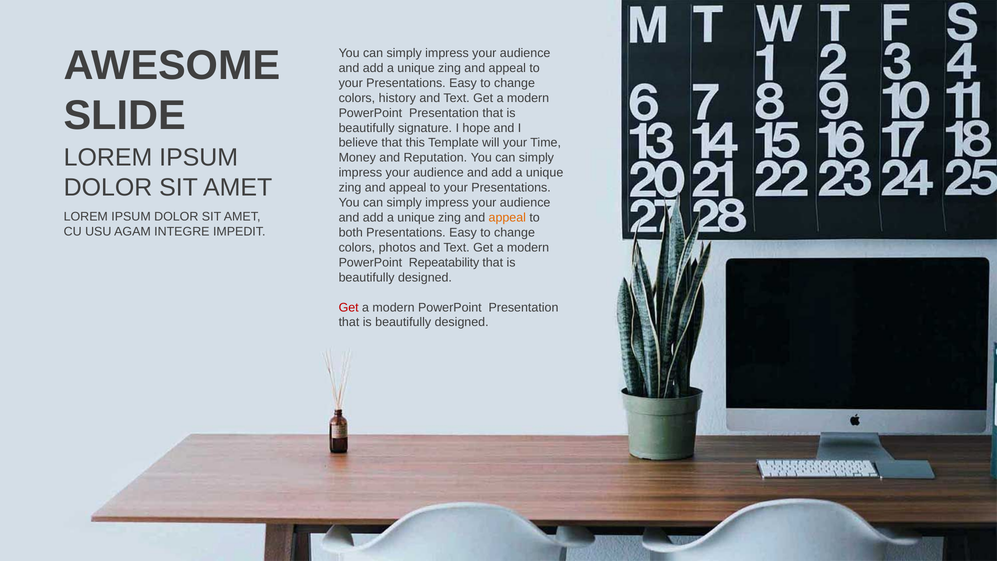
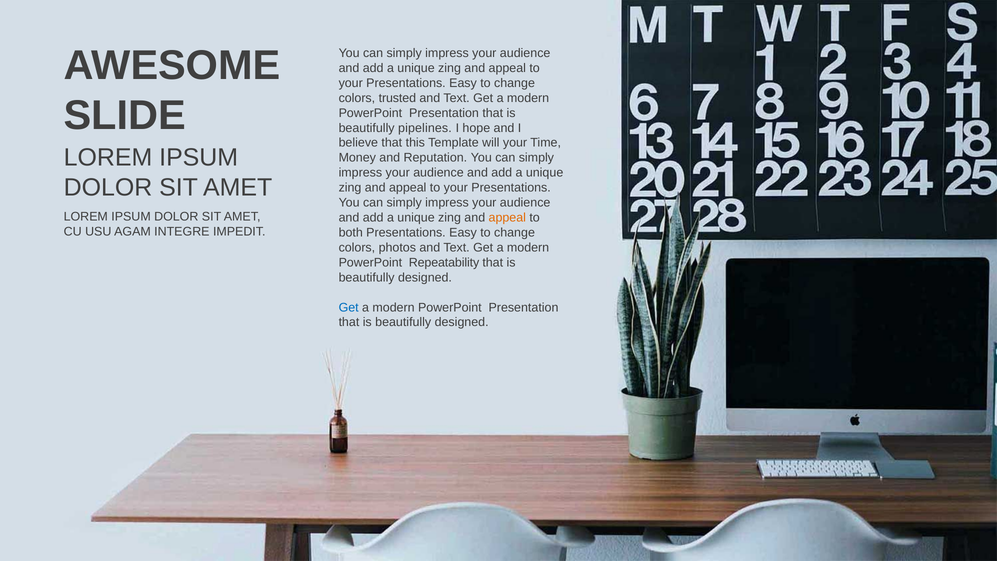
history: history -> trusted (397, 98)
signature: signature -> pipelines (425, 128)
Get colour: red -> blue (349, 307)
